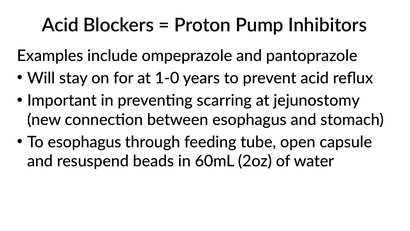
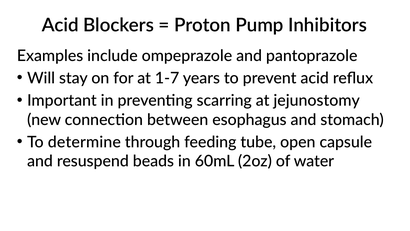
1-0: 1-0 -> 1-7 (167, 78)
To esophagus: esophagus -> determine (84, 142)
